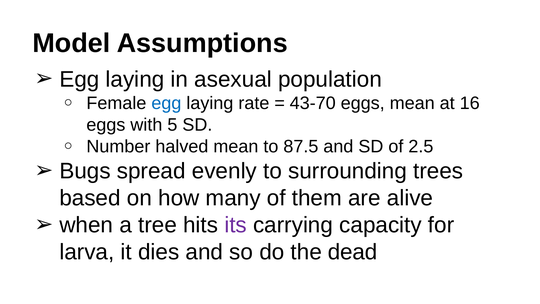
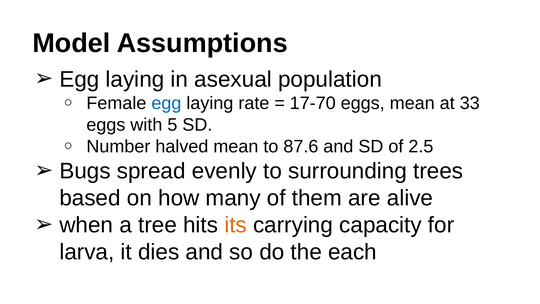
43-70: 43-70 -> 17-70 (313, 103)
16: 16 -> 33 (470, 103)
87.5: 87.5 -> 87.6 (301, 146)
its colour: purple -> orange (236, 225)
dead: dead -> each (352, 252)
